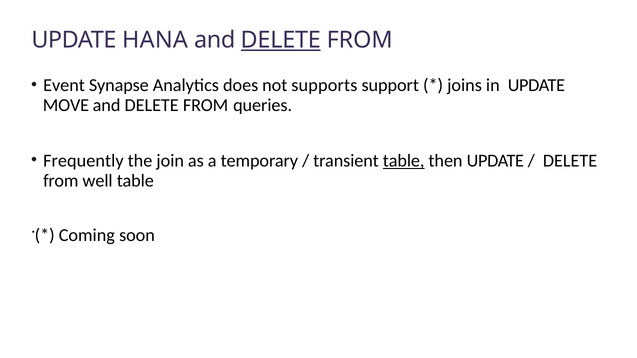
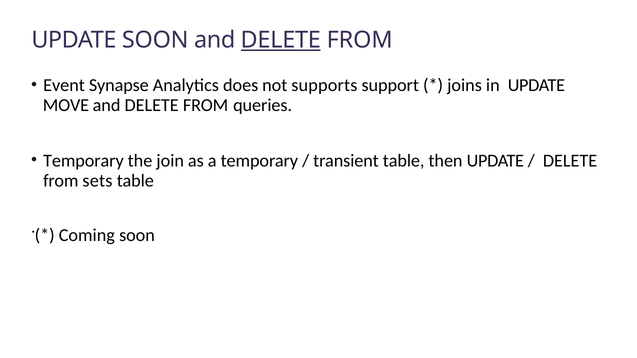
UPDATE HANA: HANA -> SOON (155, 40)
Frequently: Frequently -> Temporary (83, 161)
table underline: present -> none (404, 161)
well: well -> sets (97, 181)
